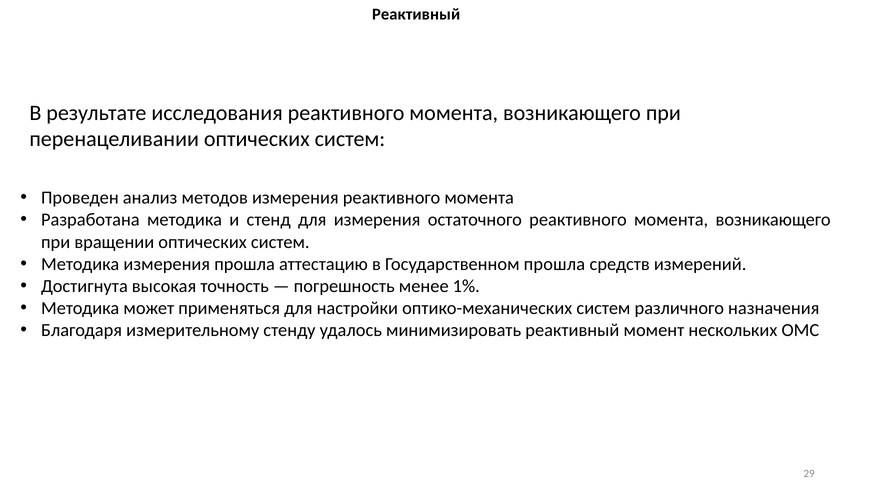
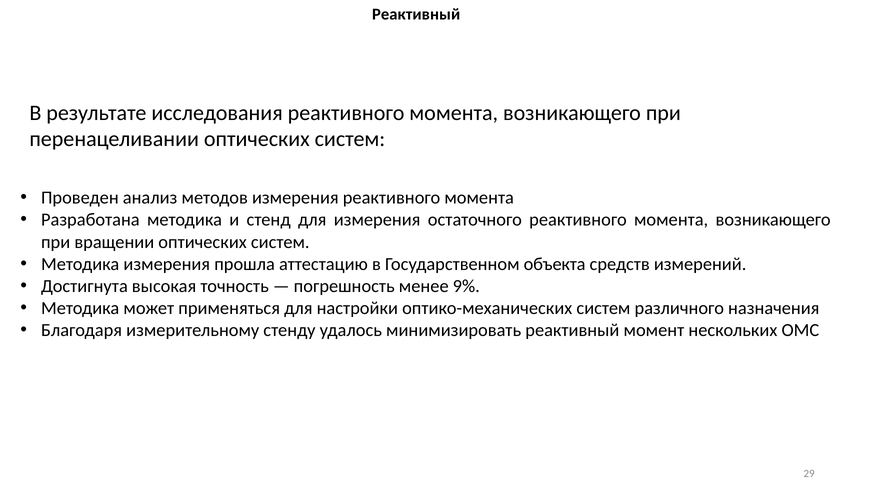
Государственном прошла: прошла -> объекта (555, 264)
1%: 1% -> 9% (466, 286)
